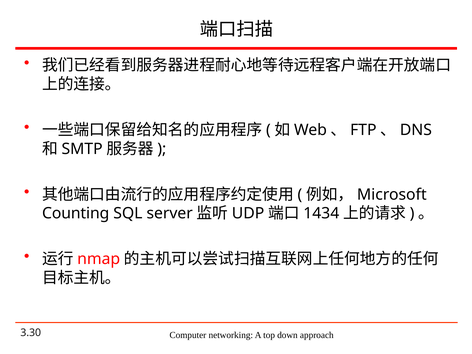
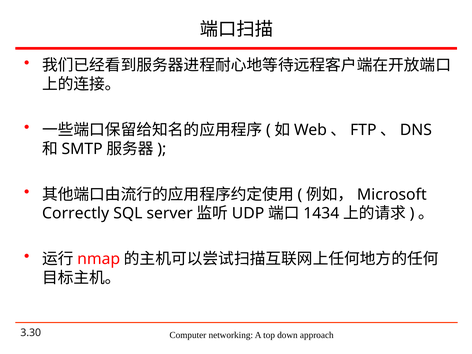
Counting: Counting -> Correctly (76, 213)
